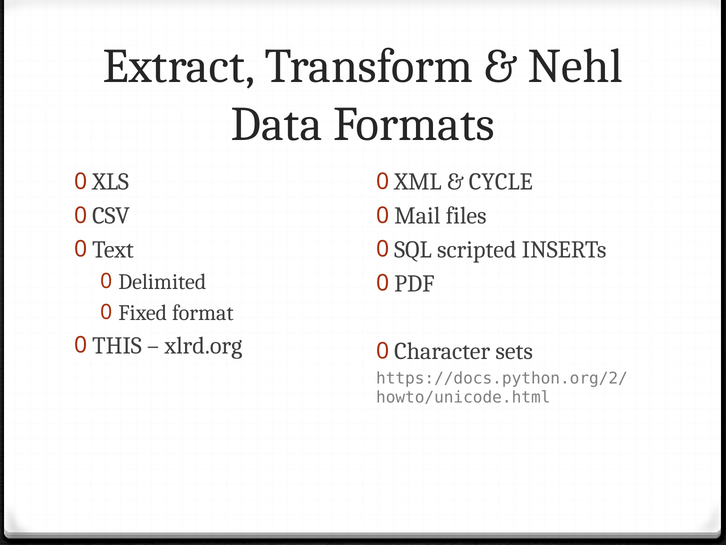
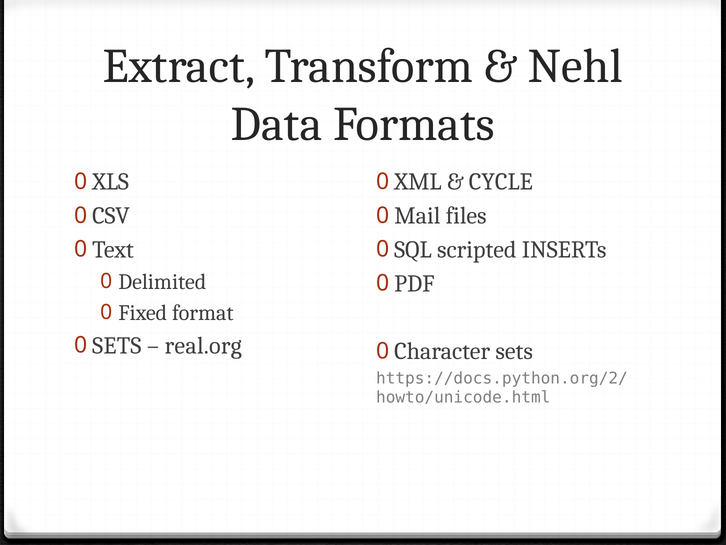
THIS: THIS -> SETS (117, 345)
xlrd.org: xlrd.org -> real.org (203, 345)
